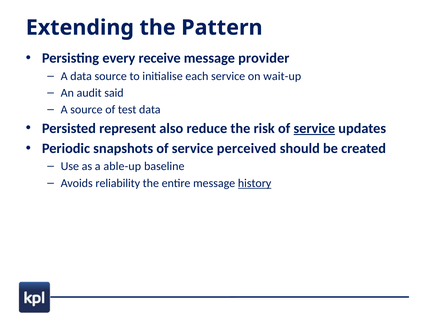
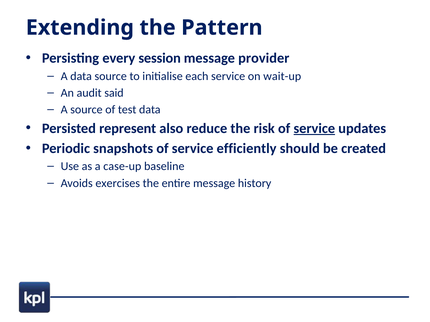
receive: receive -> session (160, 58)
perceived: perceived -> efficiently (247, 149)
able-up: able-up -> case-up (122, 167)
reliability: reliability -> exercises (118, 183)
history underline: present -> none (255, 183)
